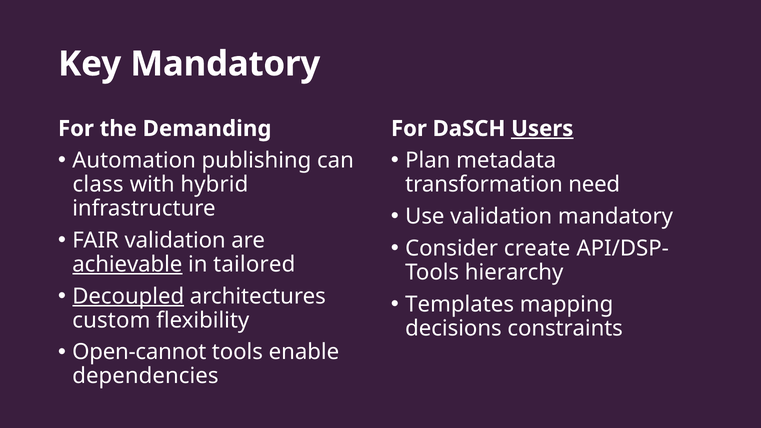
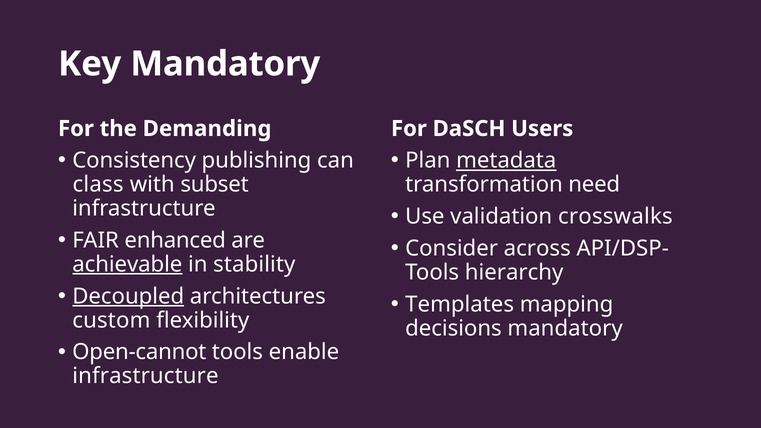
Users underline: present -> none (542, 129)
Automation: Automation -> Consistency (134, 161)
metadata underline: none -> present (506, 161)
hybrid: hybrid -> subset (215, 185)
validation mandatory: mandatory -> crosswalks (615, 216)
FAIR validation: validation -> enhanced (175, 240)
create: create -> across (537, 248)
tailored: tailored -> stability (254, 264)
decisions constraints: constraints -> mandatory (565, 328)
dependencies: dependencies -> infrastructure (145, 376)
